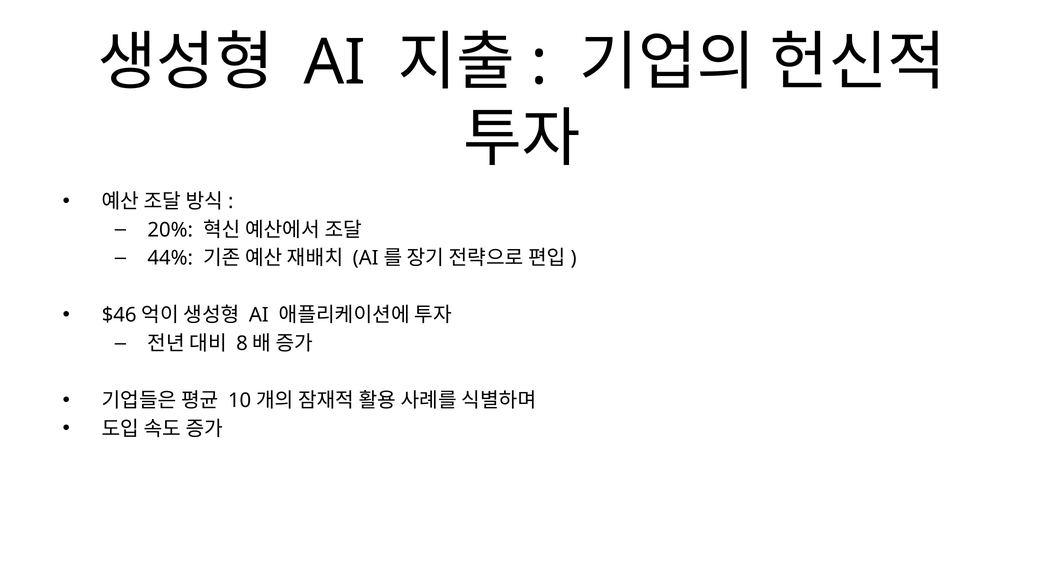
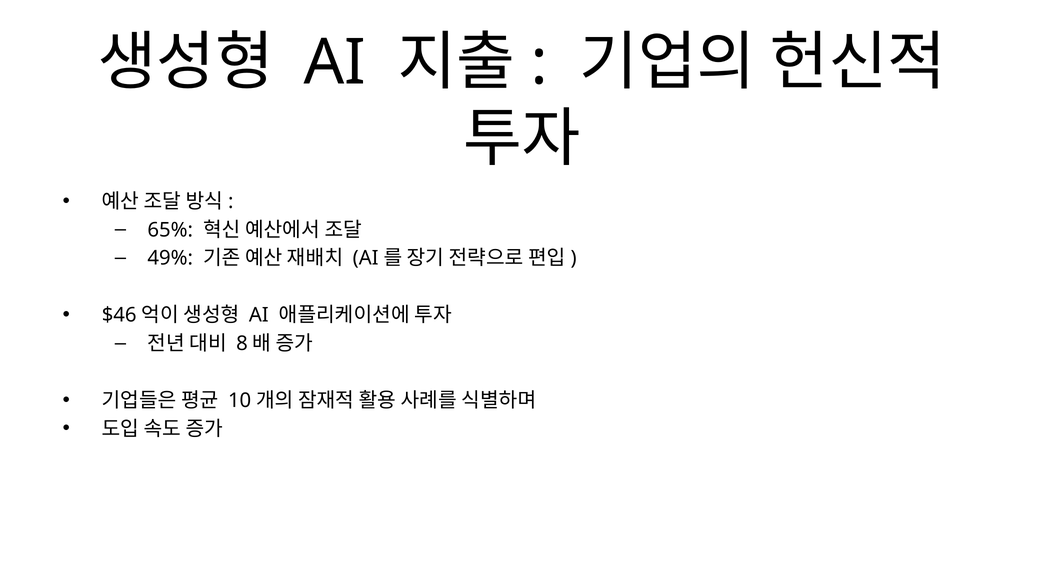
20%: 20% -> 65% (170, 230)
44%: 44% -> 49% (170, 258)
